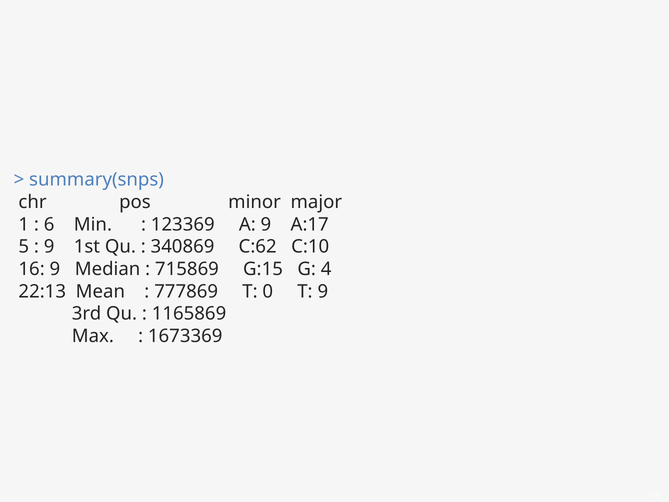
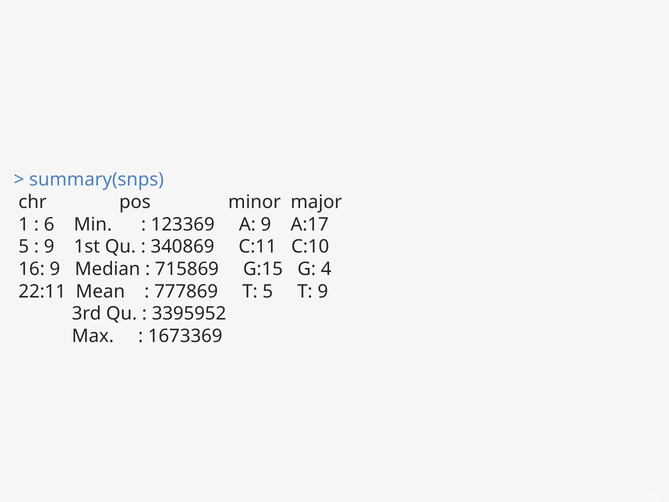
C:62: C:62 -> C:11 (258, 247)
22:13: 22:13 -> 22:11 (42, 291)
T 0: 0 -> 5 (268, 291)
1165869: 1165869 -> 3395952 (189, 314)
